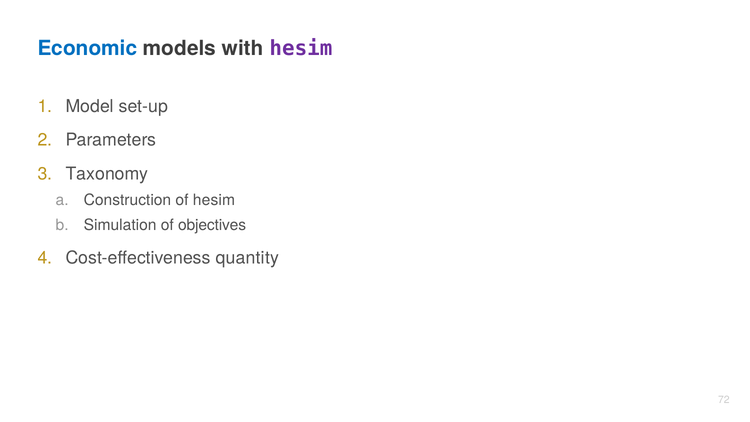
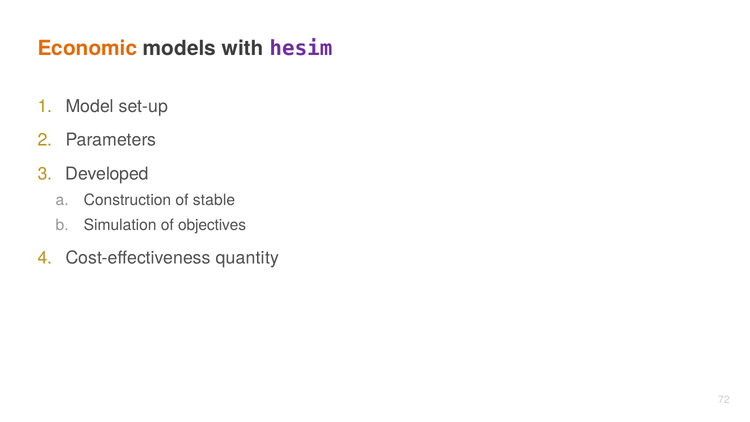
Economic colour: blue -> orange (87, 48)
Taxonomy: Taxonomy -> Developed (107, 174)
of hesim: hesim -> stable (214, 200)
